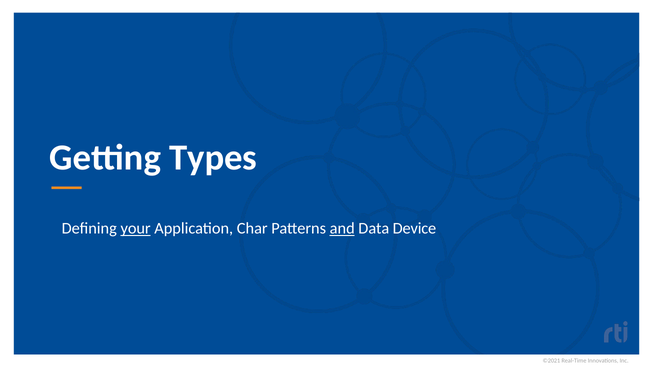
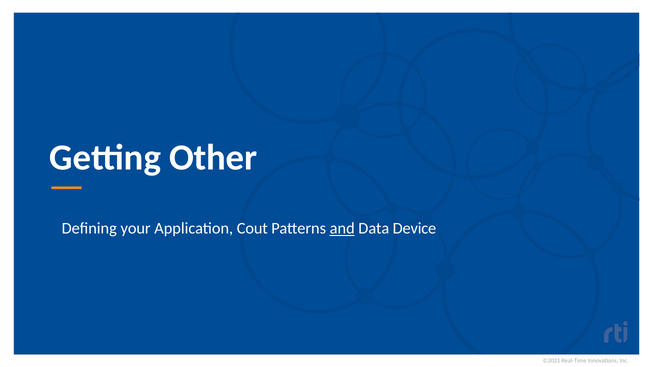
Types: Types -> Other (213, 158)
your underline: present -> none (136, 229)
Char: Char -> Cout (252, 229)
